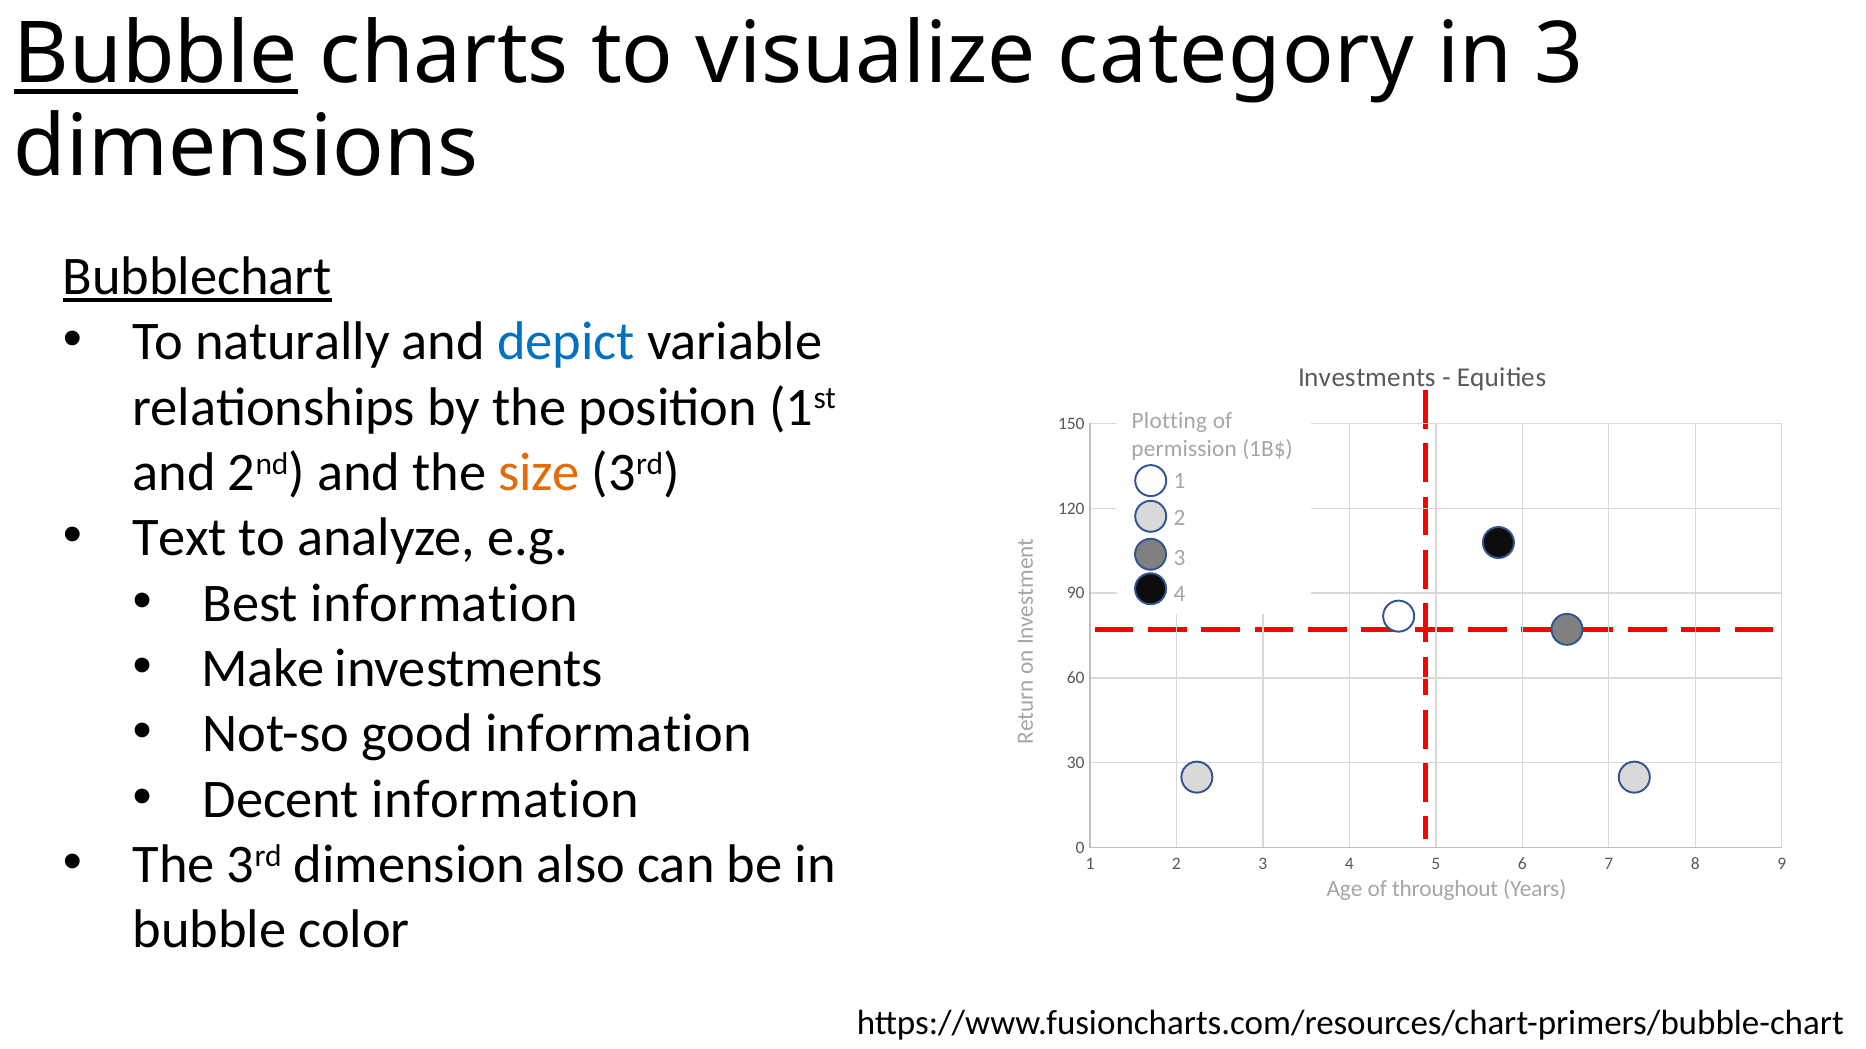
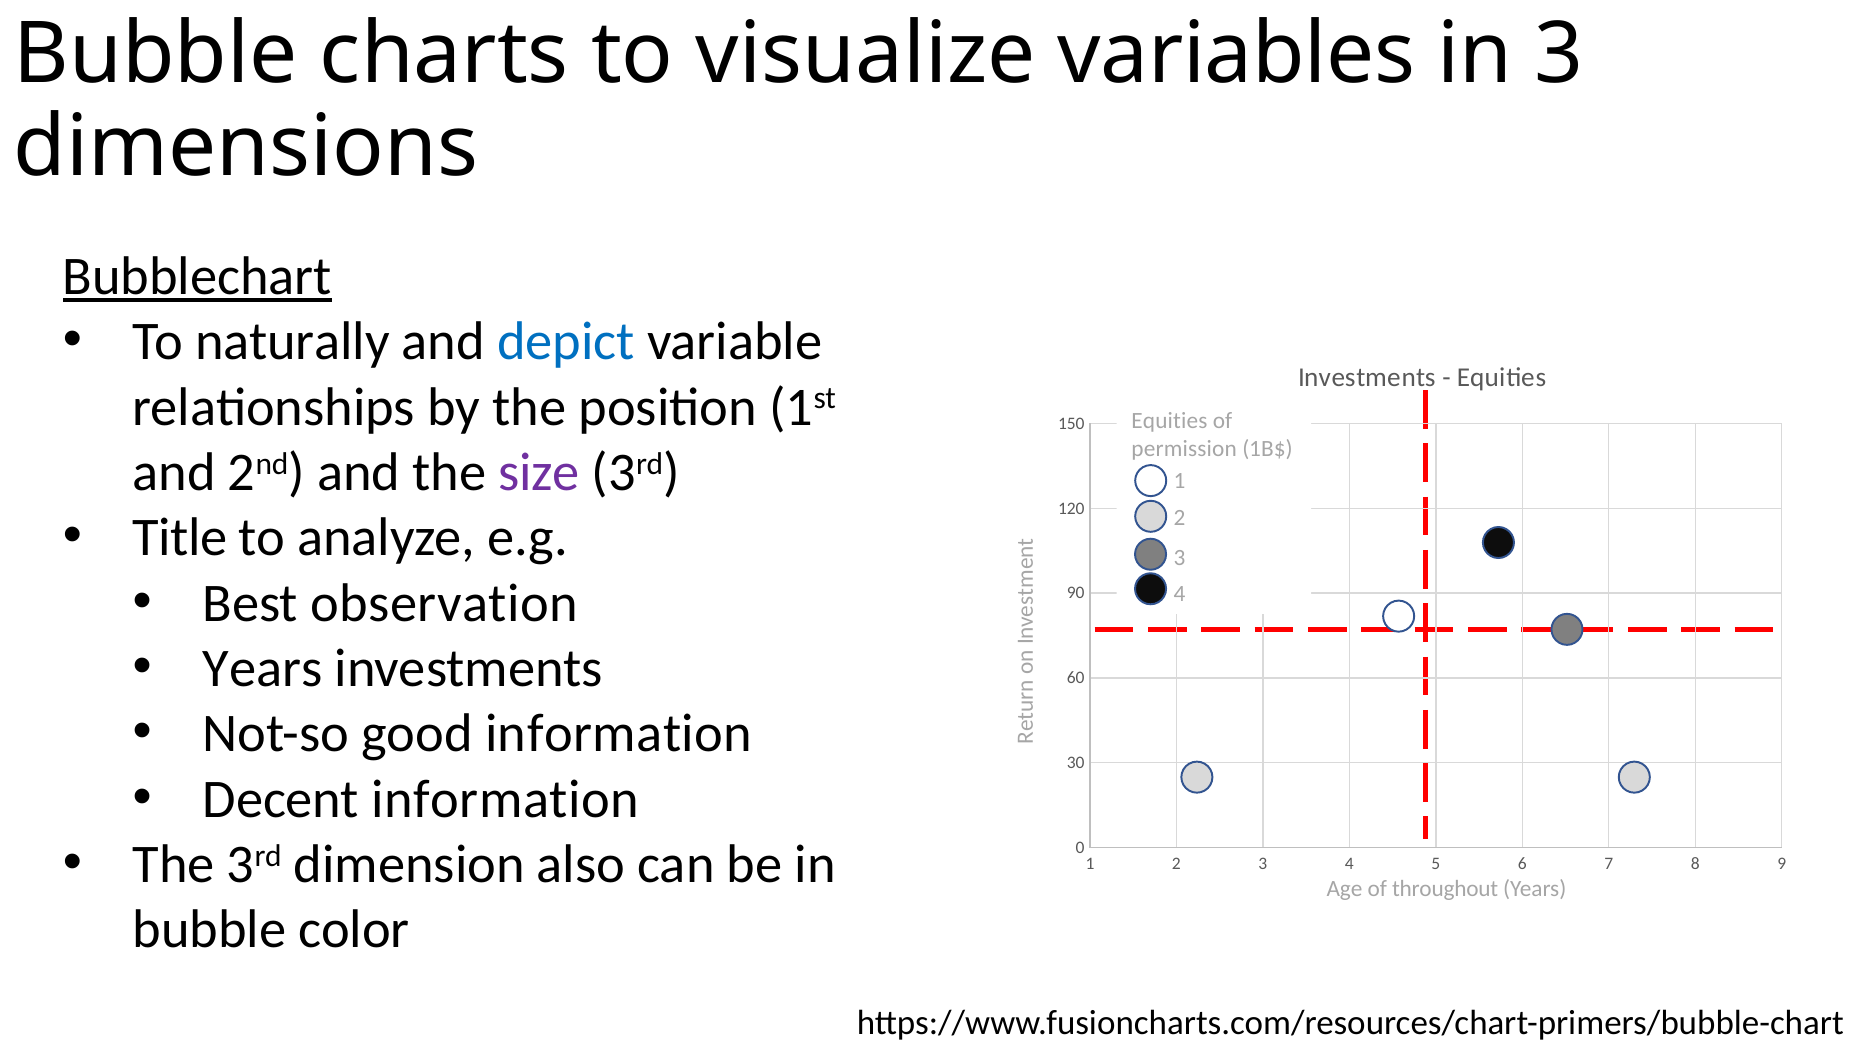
Bubble underline: present -> none (156, 55)
category: category -> variables (1237, 55)
Plotting: Plotting -> Equities (1169, 422)
size colour: orange -> purple (539, 473)
Text: Text -> Title (180, 538)
Best information: information -> observation (444, 604)
Make: Make -> Years (263, 669)
